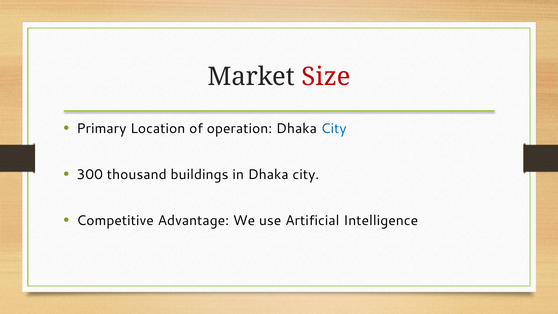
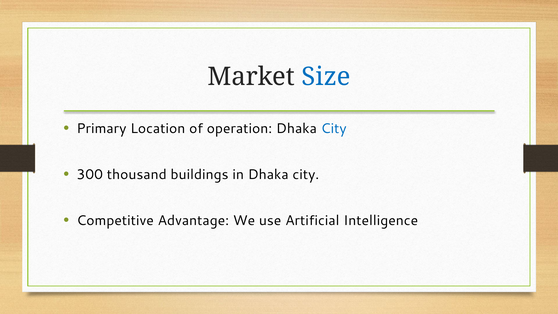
Size colour: red -> blue (326, 77)
